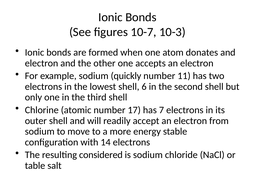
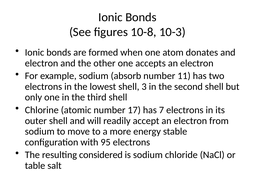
10-7: 10-7 -> 10-8 (144, 32)
quickly: quickly -> absorb (126, 76)
6: 6 -> 3 (144, 87)
14: 14 -> 95 (106, 142)
